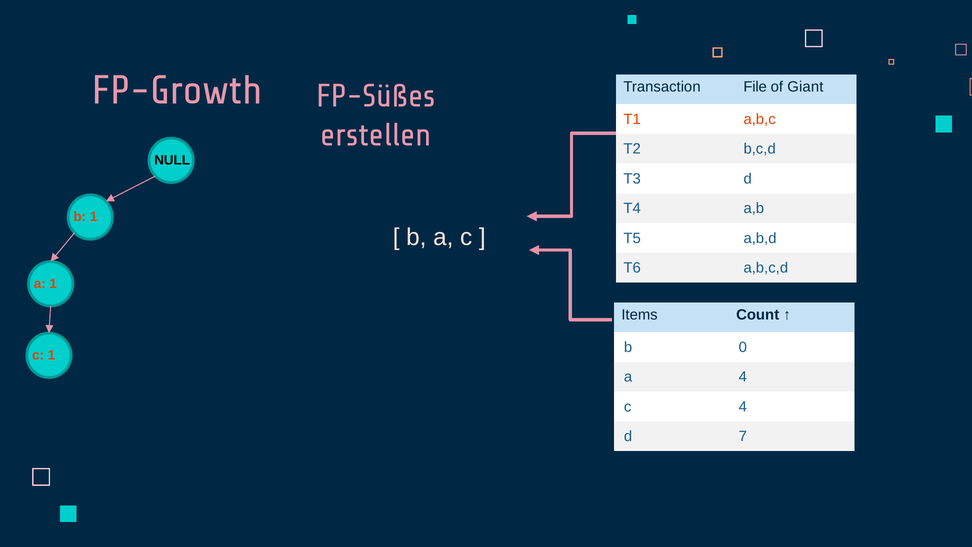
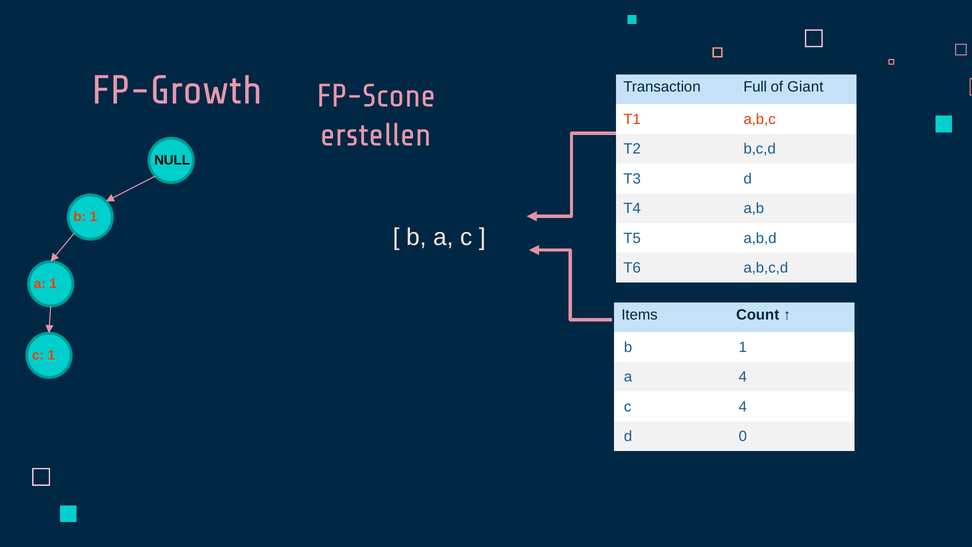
FP-Süßes: FP-Süßes -> FP-Scone (376, 96)
File: File -> Full (755, 87)
0: 0 -> 1 (743, 347)
7: 7 -> 0 (743, 436)
